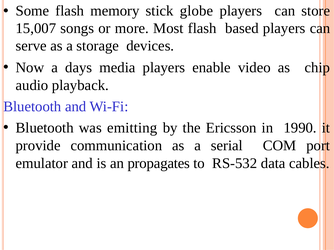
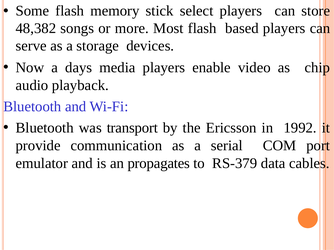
globe: globe -> select (197, 11)
15,007: 15,007 -> 48,382 (36, 28)
emitting: emitting -> transport (132, 128)
1990: 1990 -> 1992 (300, 128)
RS-532: RS-532 -> RS-379 (235, 163)
